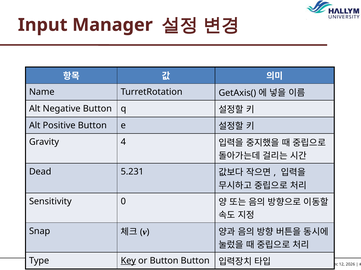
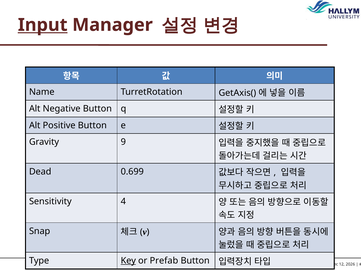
Input underline: none -> present (43, 25)
4: 4 -> 9 (123, 142)
5.231: 5.231 -> 0.699 (132, 172)
0: 0 -> 4 (123, 202)
or Button: Button -> Prefab (164, 261)
